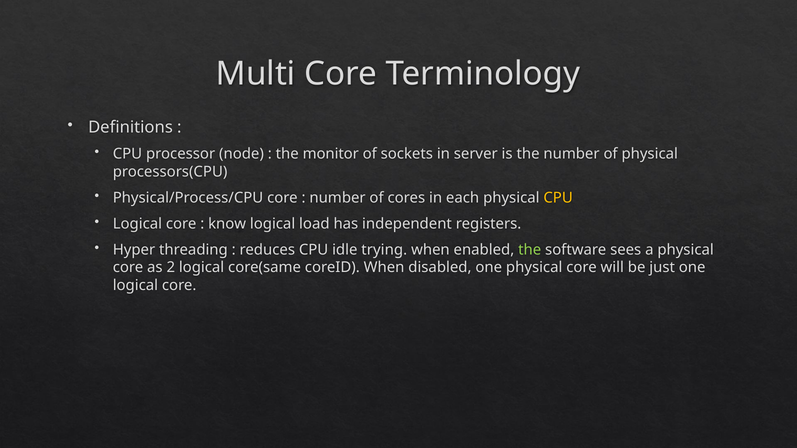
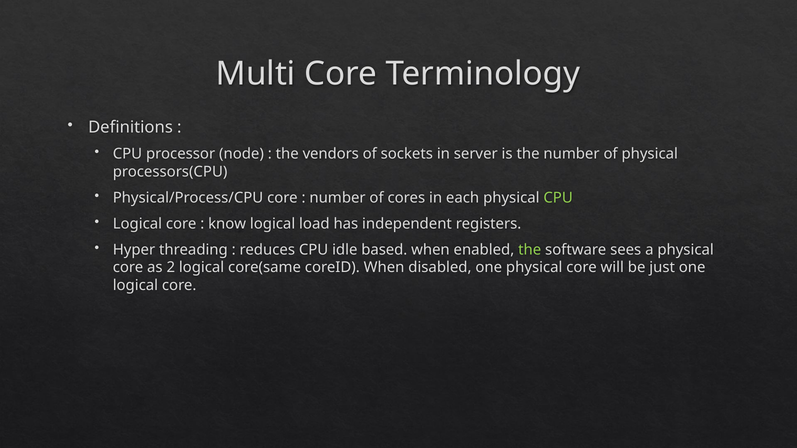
monitor: monitor -> vendors (331, 154)
CPU colour: yellow -> light green (558, 198)
trying: trying -> based (384, 250)
